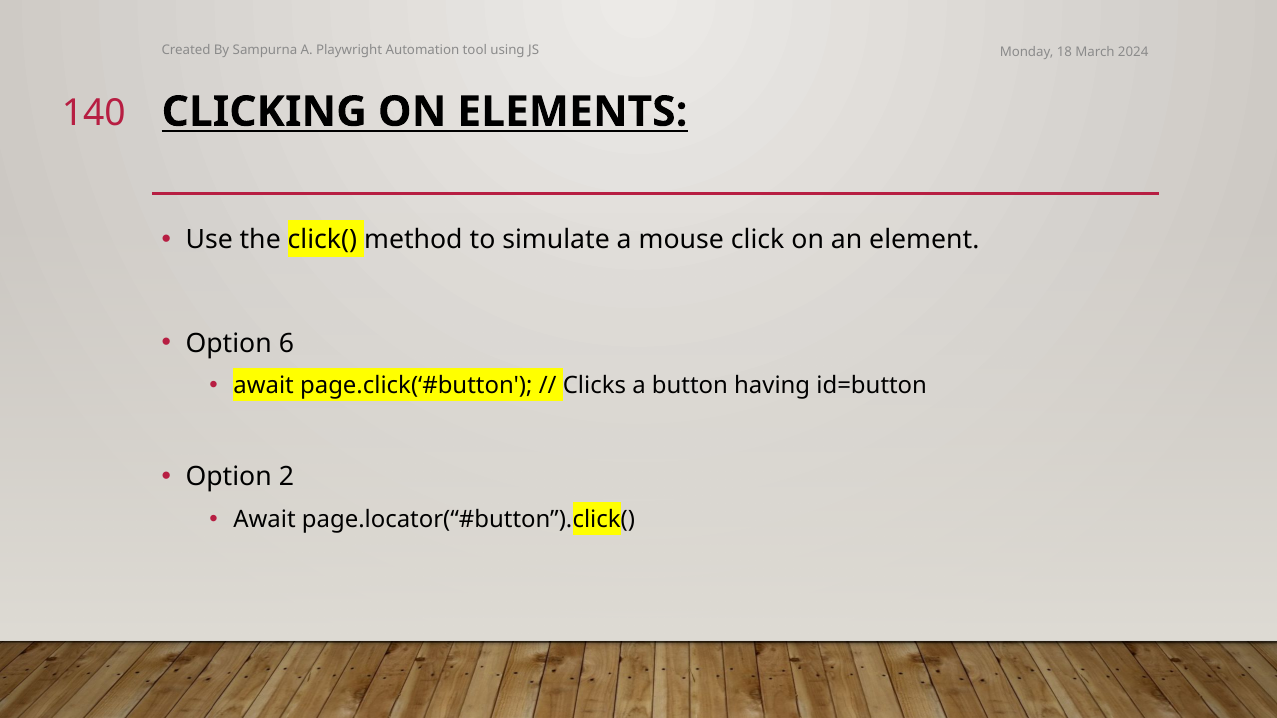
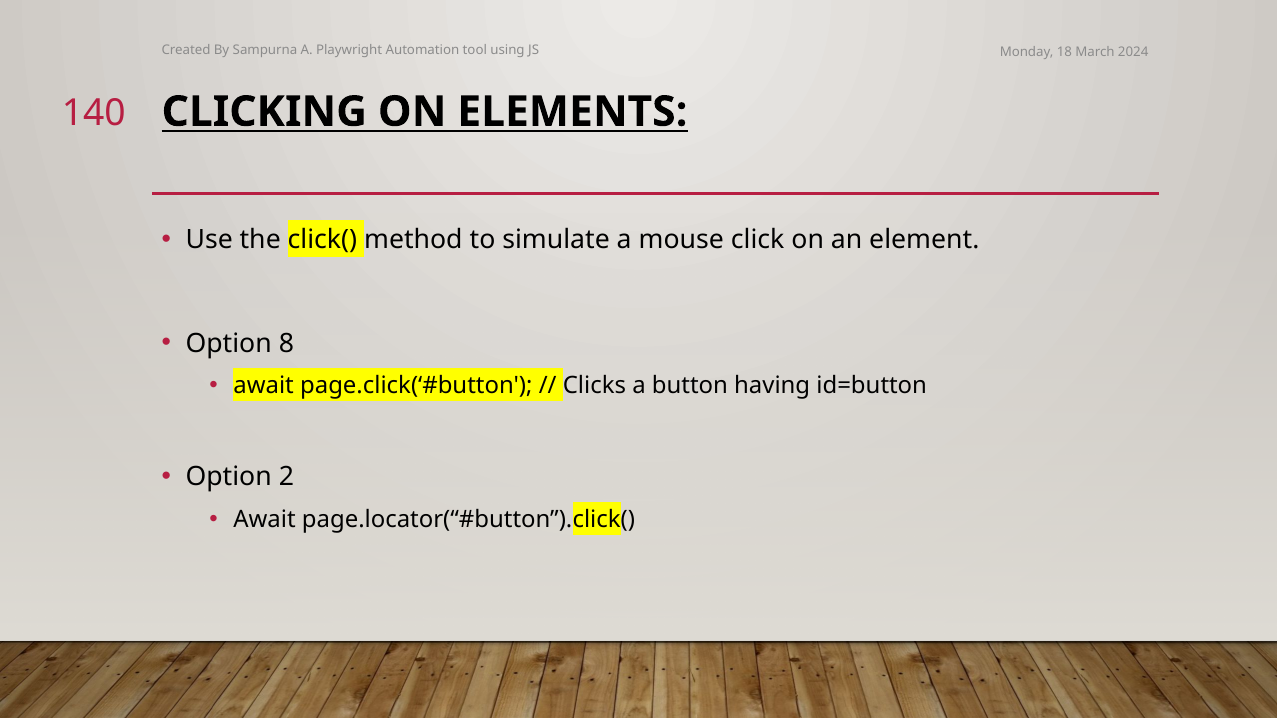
6: 6 -> 8 (286, 343)
